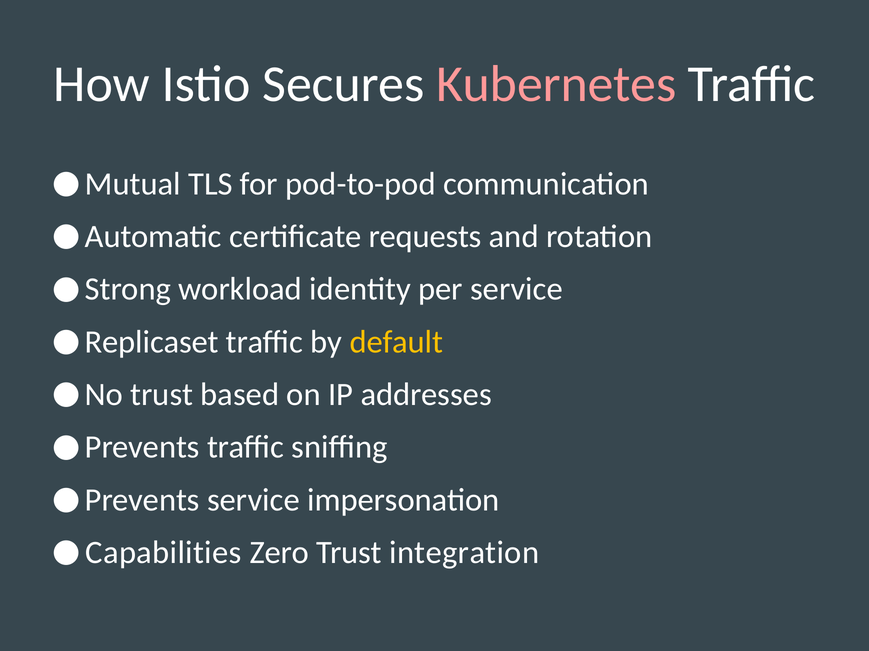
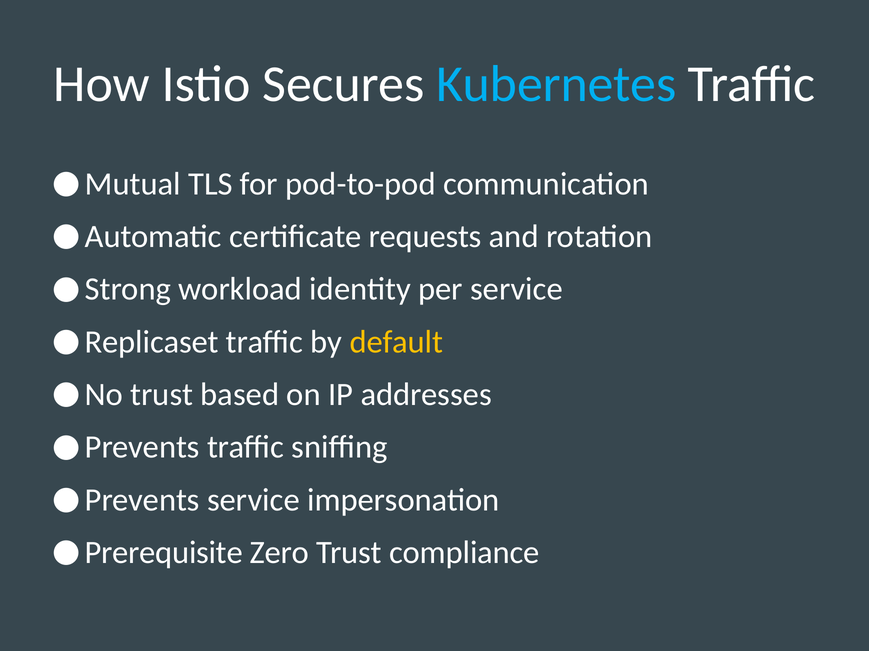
Kubernetes colour: pink -> light blue (556, 84)
Capabilities: Capabilities -> Prerequisite (164, 553)
integration: integration -> compliance (464, 553)
